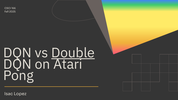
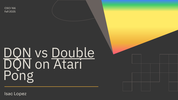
DQN underline: none -> present (17, 53)
